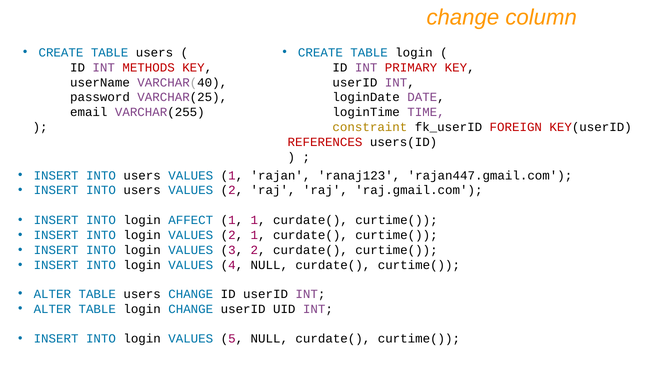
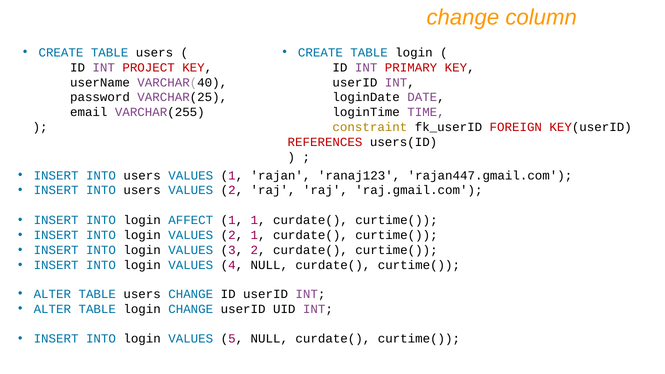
METHODS: METHODS -> PROJECT (149, 67)
